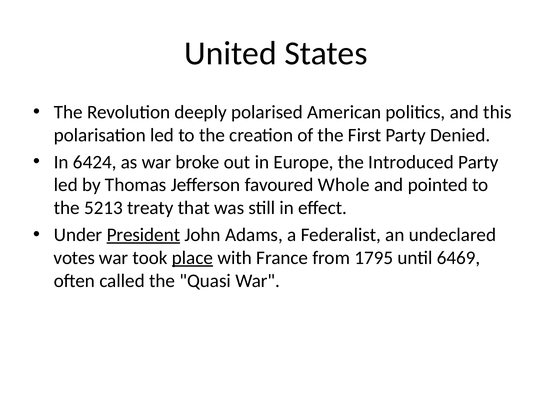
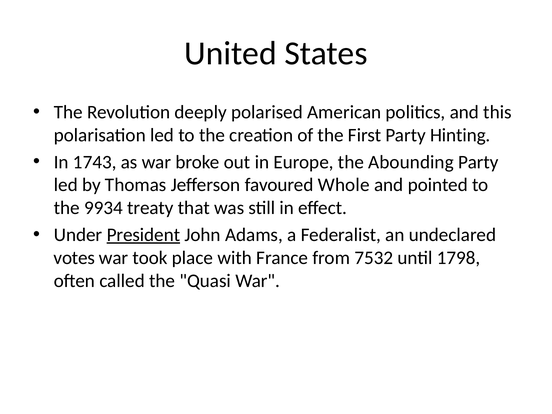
Denied: Denied -> Hinting (460, 135)
6424: 6424 -> 1743 (95, 162)
Introduced: Introduced -> Abounding (411, 162)
5213: 5213 -> 9934 (103, 208)
place underline: present -> none (193, 258)
1795: 1795 -> 7532 (374, 258)
6469: 6469 -> 1798 (459, 258)
